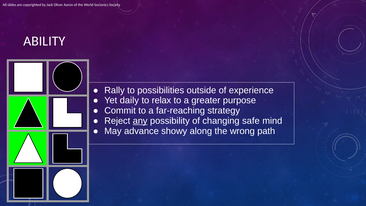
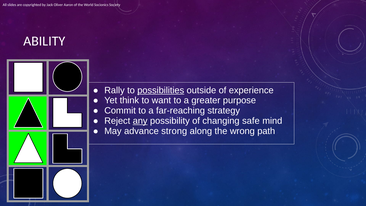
possibilities underline: none -> present (161, 90)
daily: daily -> think (129, 100)
relax: relax -> want (161, 100)
showy: showy -> strong (174, 131)
